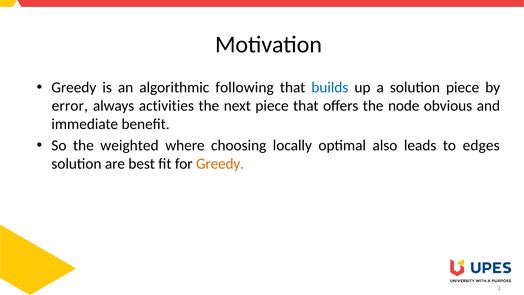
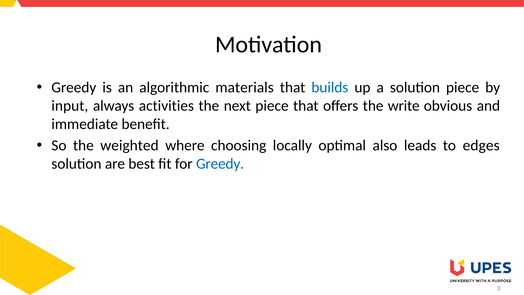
following: following -> materials (245, 87)
error: error -> input (70, 106)
node: node -> write (404, 106)
Greedy colour: orange -> blue (220, 164)
